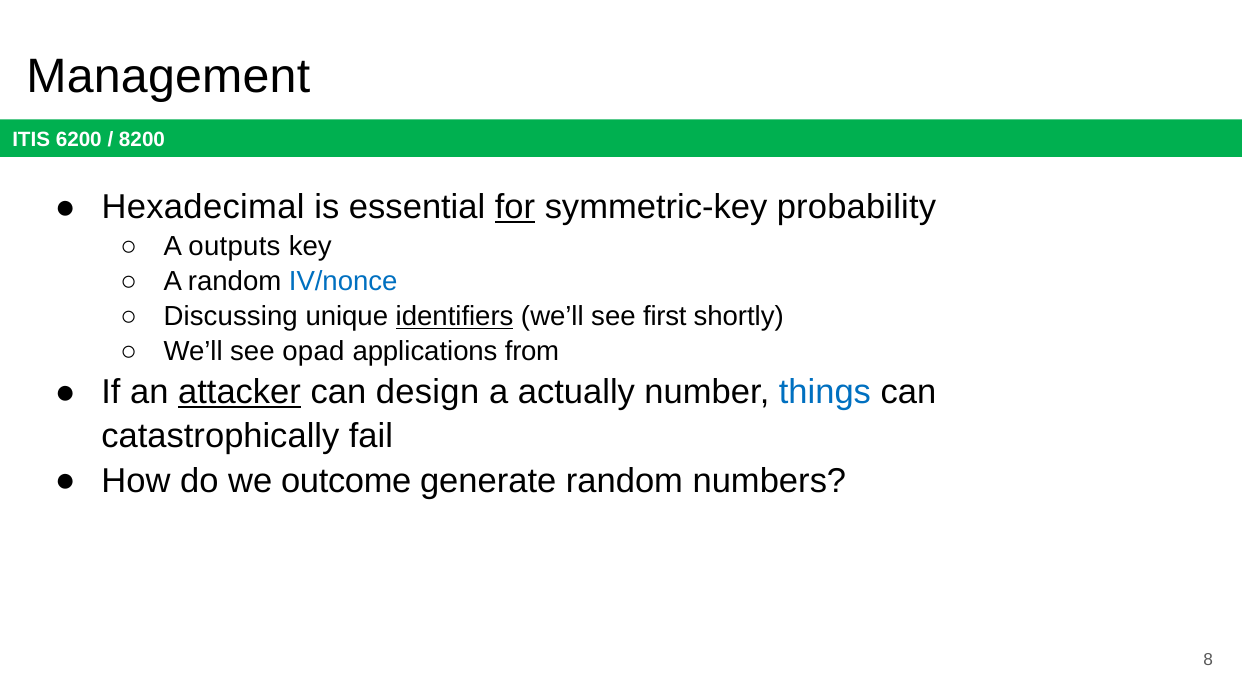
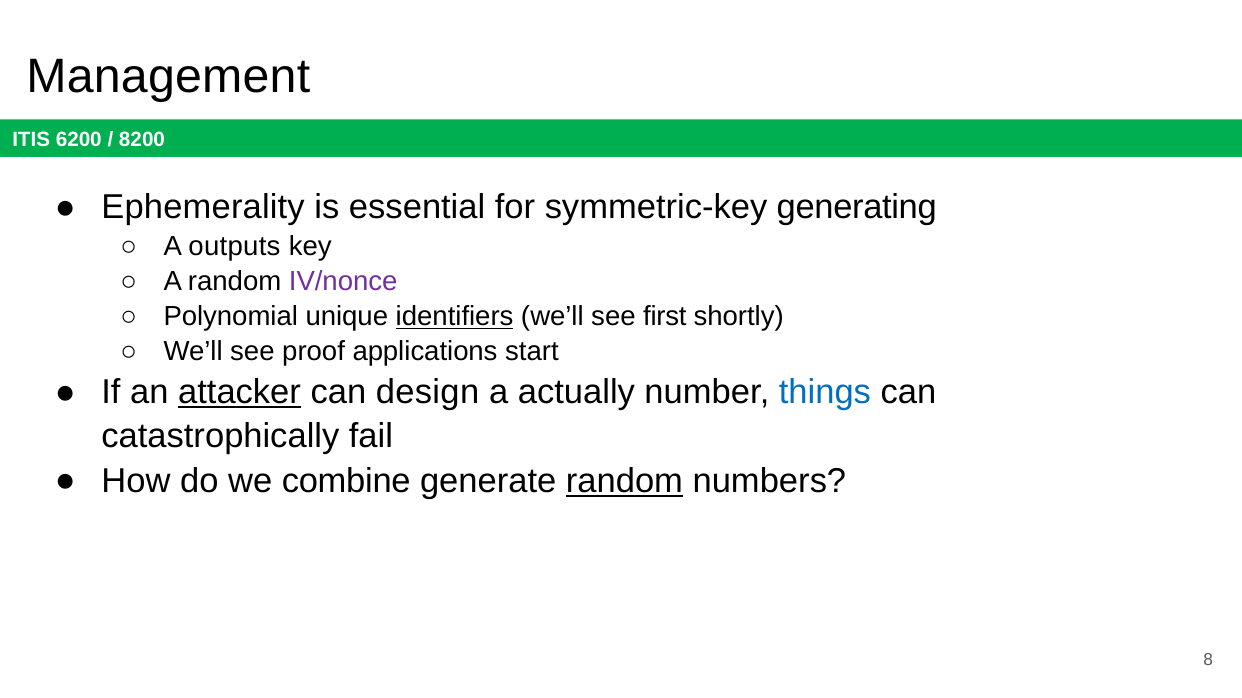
Hexadecimal: Hexadecimal -> Ephemerality (203, 207)
for underline: present -> none (515, 207)
probability: probability -> generating (857, 207)
IV/nonce colour: blue -> purple (343, 282)
Discussing: Discussing -> Polynomial (231, 317)
opad: opad -> proof (314, 352)
from: from -> start (532, 352)
outcome: outcome -> combine (346, 481)
random underline: none -> present (624, 481)
